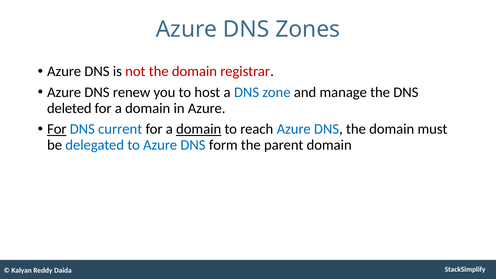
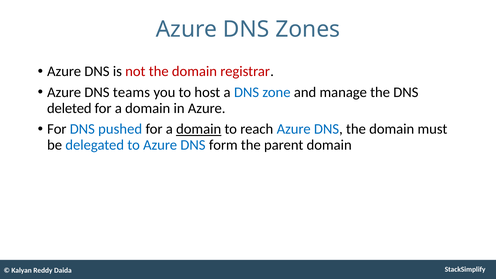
renew: renew -> teams (131, 92)
For underline: present -> none (57, 129)
current: current -> pushed (120, 129)
